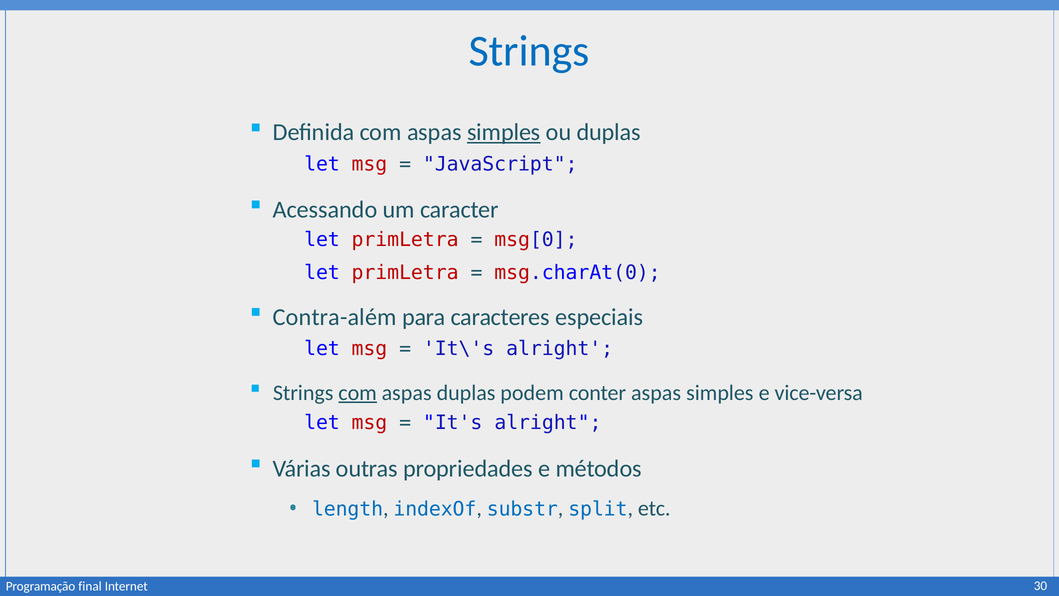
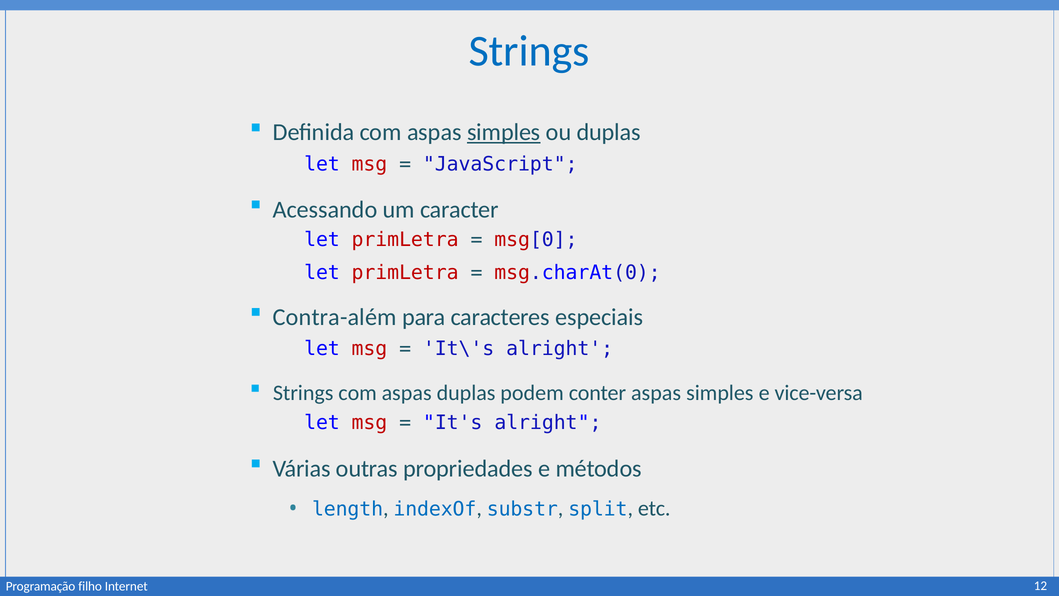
com underline: present -> none (358, 393)
final: final -> filho (90, 586)
30: 30 -> 12 (1041, 586)
